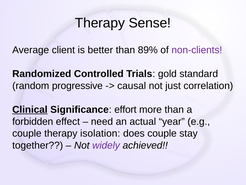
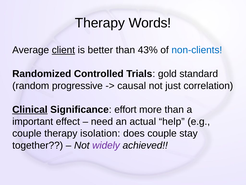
Sense: Sense -> Words (150, 23)
client underline: none -> present (63, 50)
89%: 89% -> 43% (148, 50)
non-clients colour: purple -> blue (197, 50)
forbidden: forbidden -> important (33, 121)
year: year -> help (172, 121)
